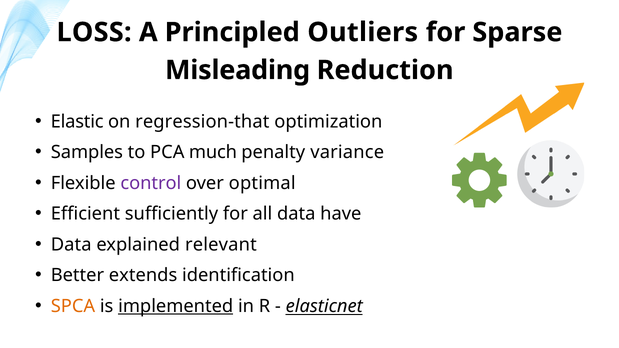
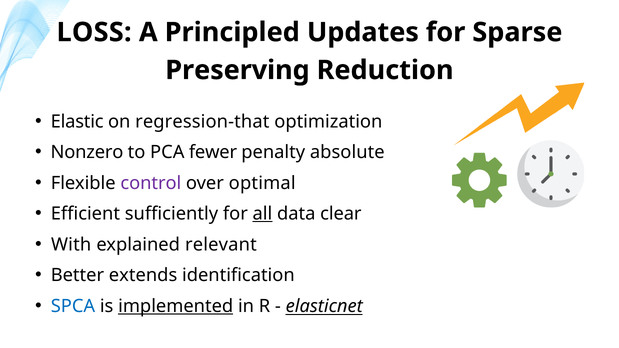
Outliers: Outliers -> Updates (363, 32)
Misleading: Misleading -> Preserving (238, 70)
Samples: Samples -> Nonzero (87, 152)
much: much -> fewer (213, 152)
variance: variance -> absolute (347, 152)
all underline: none -> present (262, 214)
have: have -> clear (341, 214)
Data: Data -> With (71, 245)
SPCA colour: orange -> blue (73, 306)
